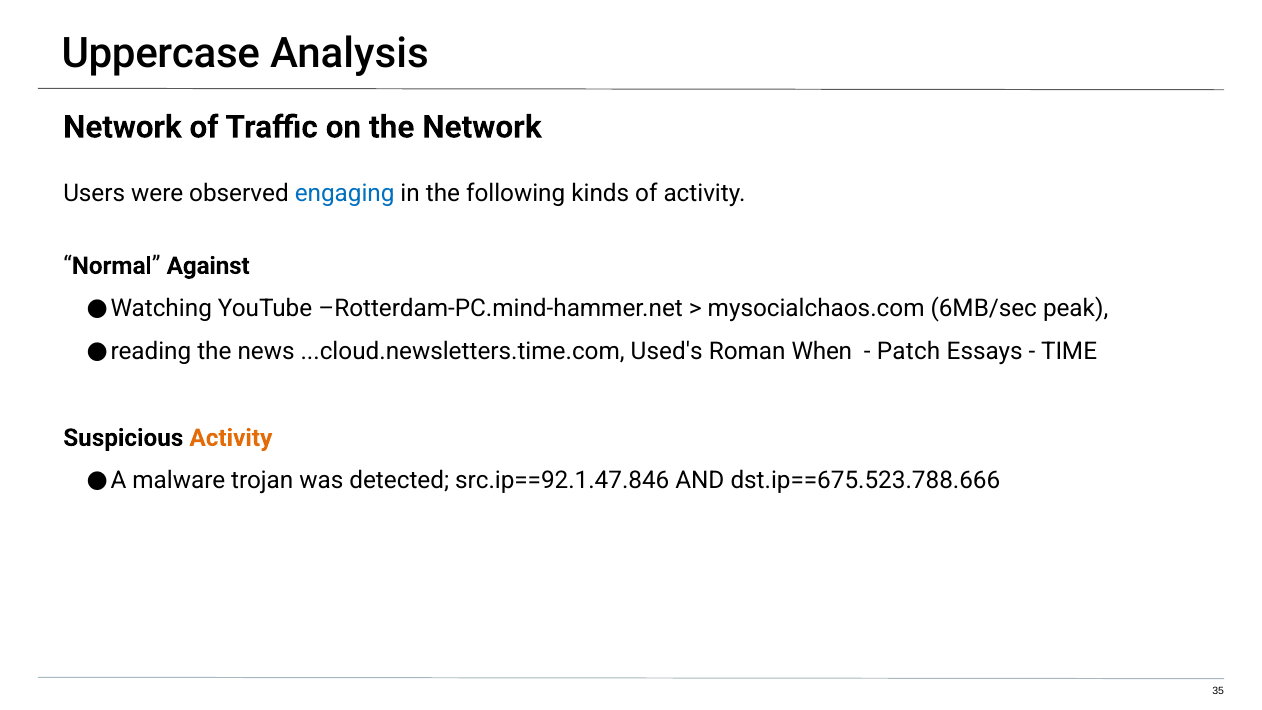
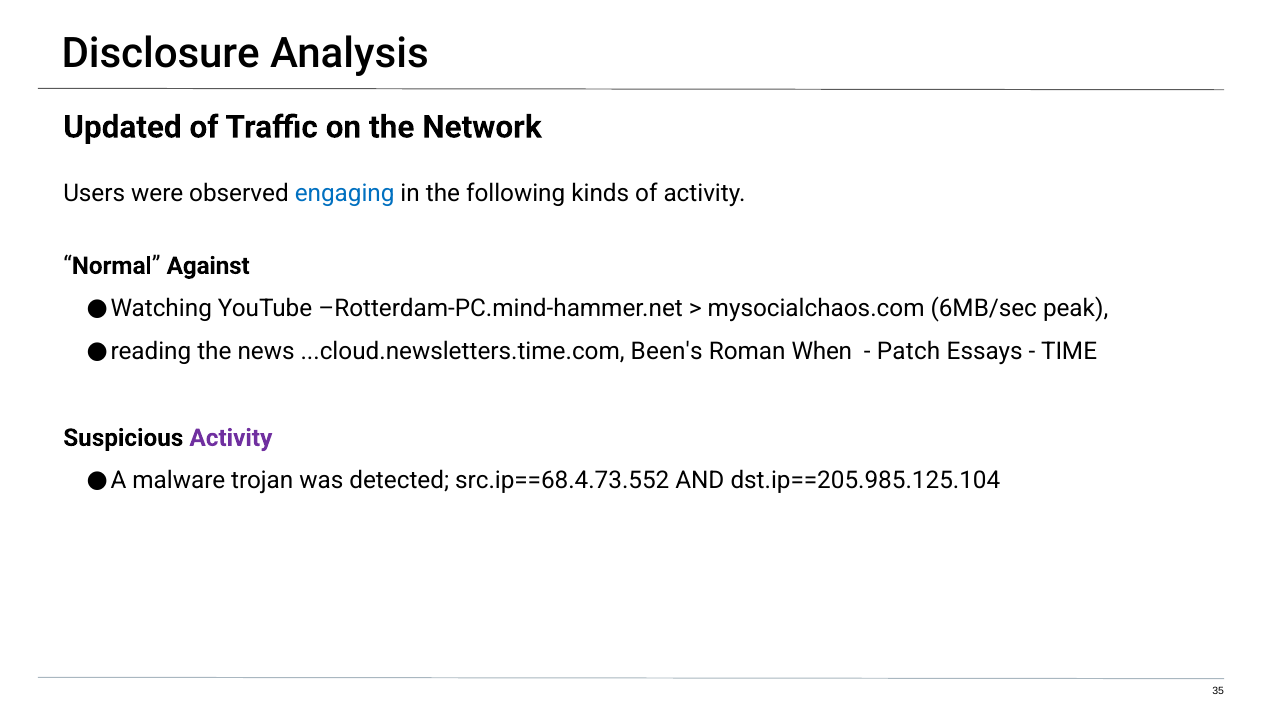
Uppercase: Uppercase -> Disclosure (161, 53)
Network: Network -> Updated (122, 127)
Used's: Used's -> Been's (667, 352)
Activity colour: orange -> purple (231, 438)
src.ip==92.1.47.846: src.ip==92.1.47.846 -> src.ip==68.4.73.552 (562, 481)
dst.ip==675.523.788.666: dst.ip==675.523.788.666 -> dst.ip==205.985.125.104 (865, 481)
